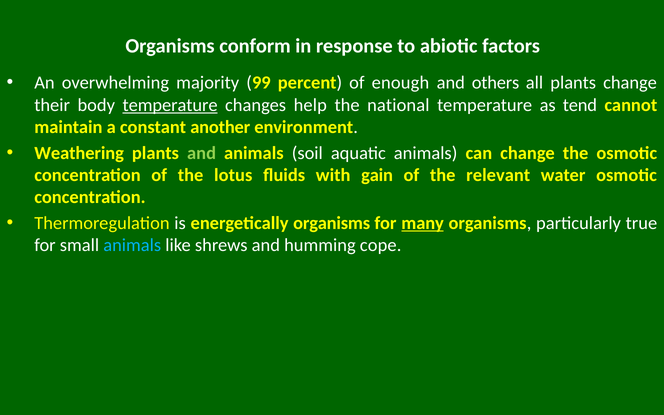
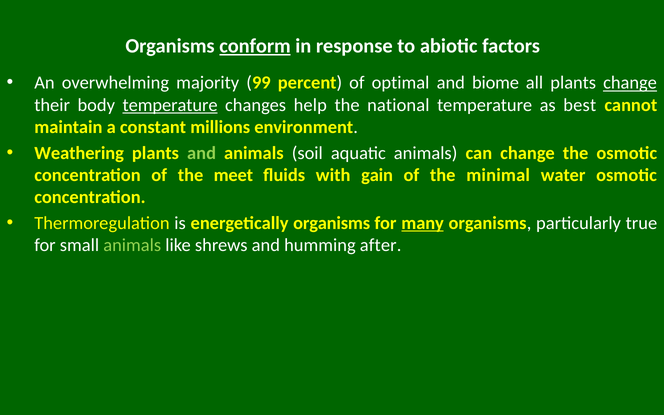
conform underline: none -> present (255, 46)
enough: enough -> optimal (401, 83)
others: others -> biome (496, 83)
change underline: none -> present (630, 83)
tend: tend -> best (580, 105)
another: another -> millions (220, 127)
lotus: lotus -> meet (233, 175)
relevant: relevant -> minimal (498, 175)
animals colour: light blue -> light green (132, 245)
cope: cope -> after (381, 245)
